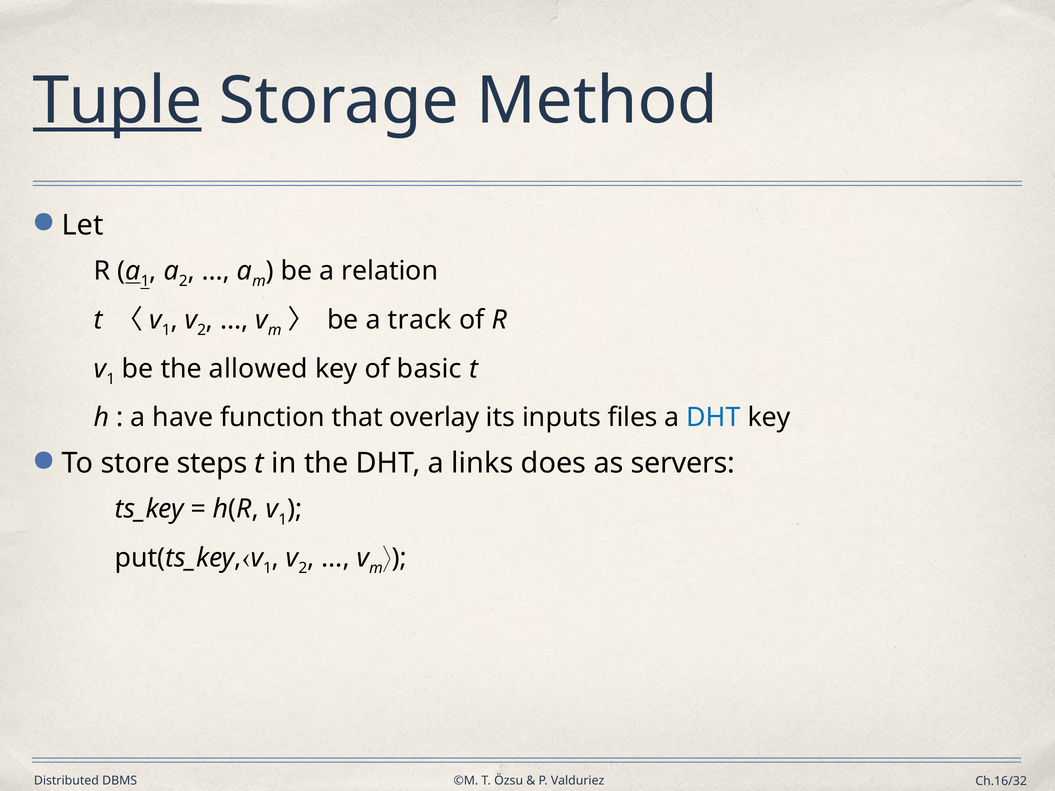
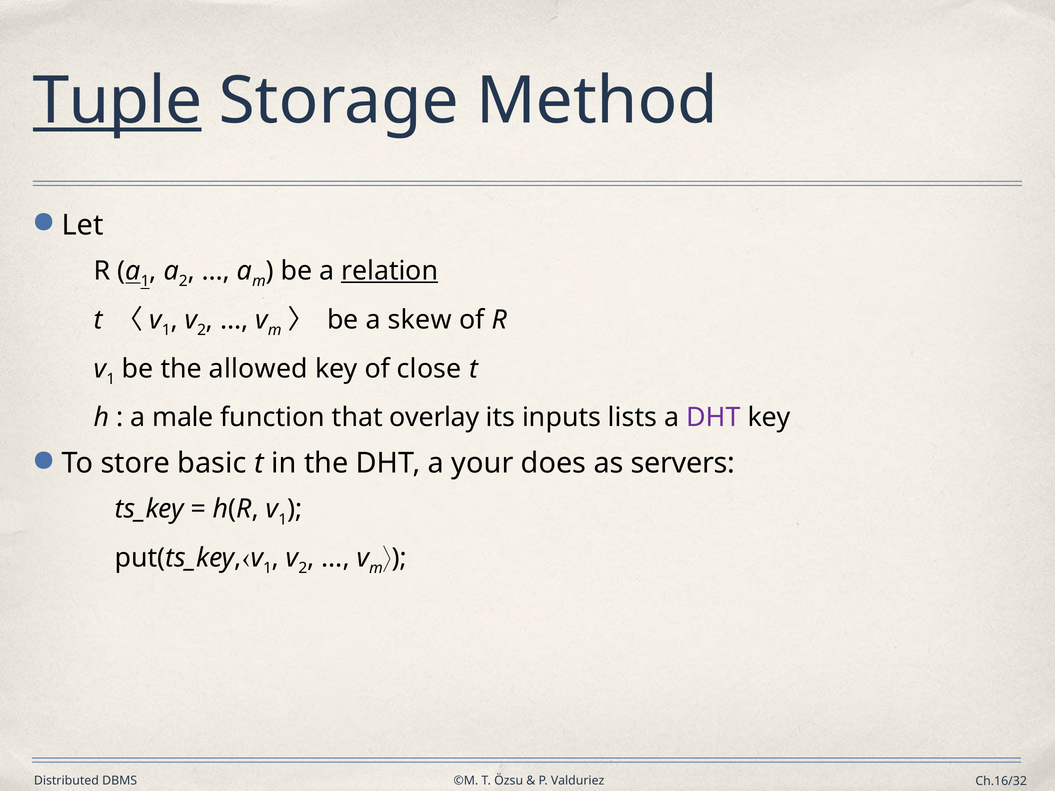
relation underline: none -> present (390, 271)
track: track -> skew (420, 320)
basic: basic -> close (429, 369)
have: have -> male (183, 418)
files: files -> lists (633, 418)
DHT colour: blue -> purple (714, 418)
steps: steps -> basic (212, 464)
links: links -> your (482, 464)
